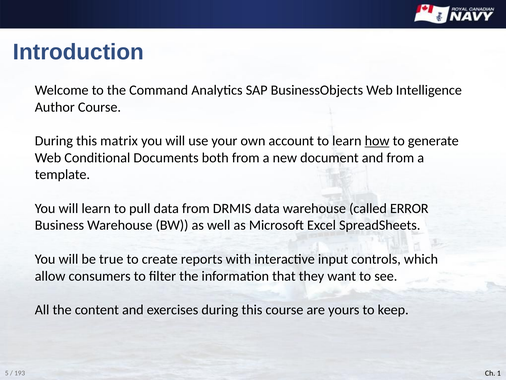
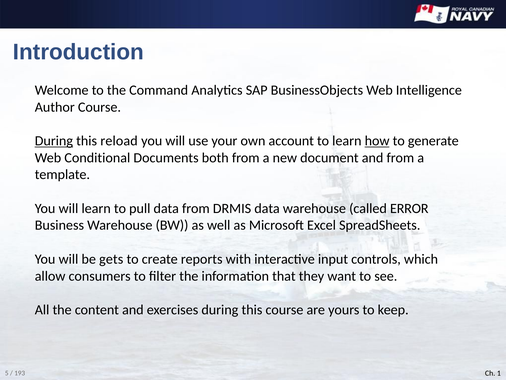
During underline: none -> present (54, 141)
matrix: matrix -> reload (119, 141)
true: true -> gets (111, 259)
